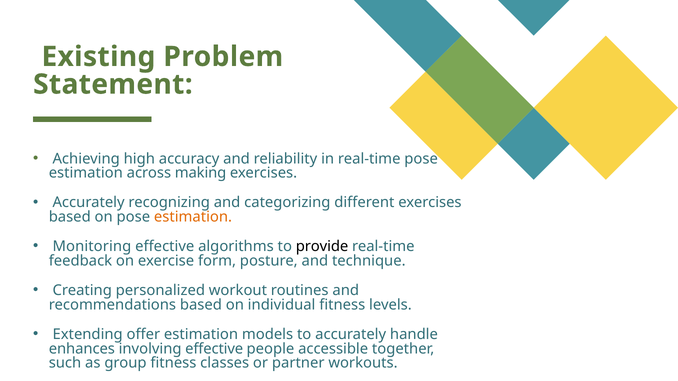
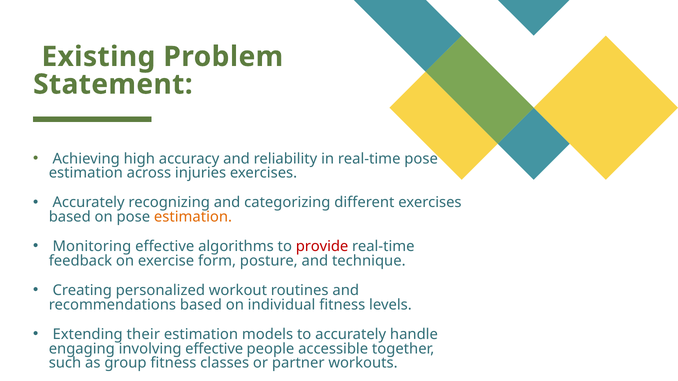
making: making -> injuries (201, 173)
provide colour: black -> red (322, 247)
offer: offer -> their (143, 335)
enhances: enhances -> engaging (82, 349)
